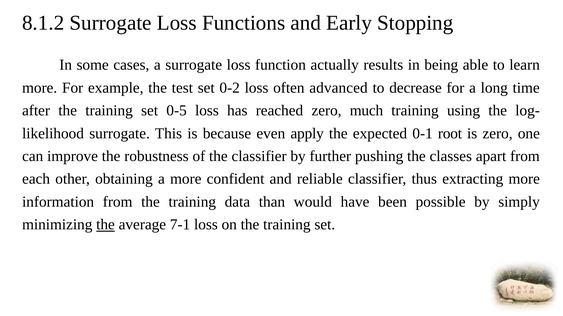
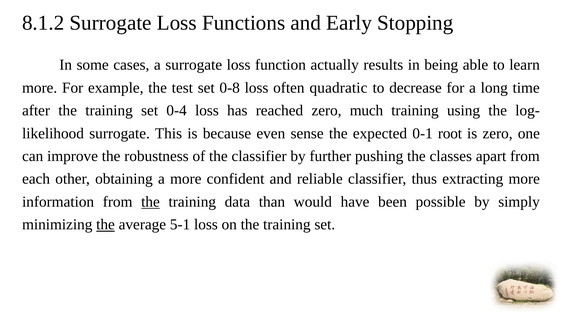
0-2: 0-2 -> 0-8 (230, 88)
advanced: advanced -> quadratic (338, 88)
0-5: 0-5 -> 0-4 (177, 111)
apply: apply -> sense (307, 134)
the underline: none -> present (150, 202)
7-1: 7-1 -> 5-1 (180, 225)
